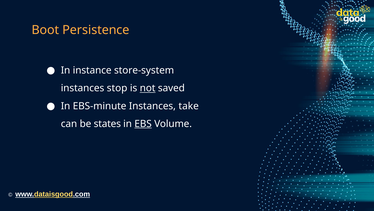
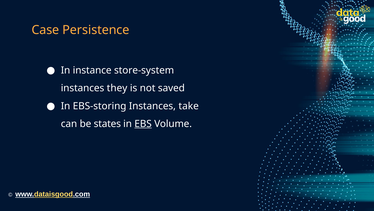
Boot: Boot -> Case (45, 30)
stop: stop -> they (117, 88)
not underline: present -> none (148, 88)
EBS-minute: EBS-minute -> EBS-storing (100, 106)
